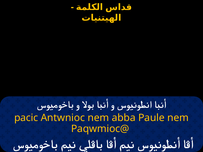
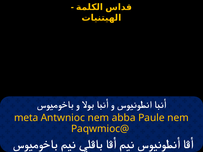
pacic: pacic -> meta (26, 118)
